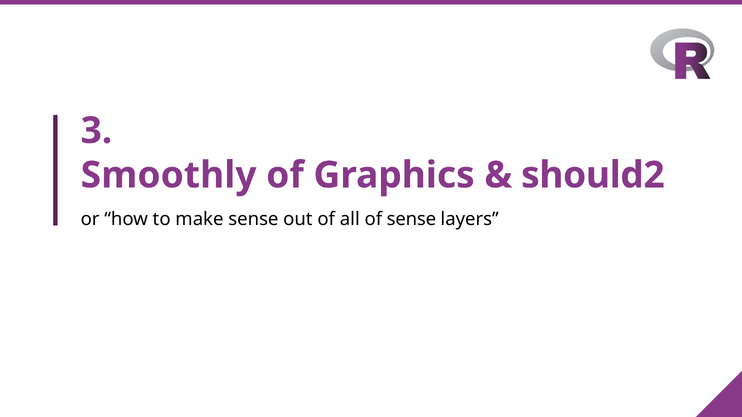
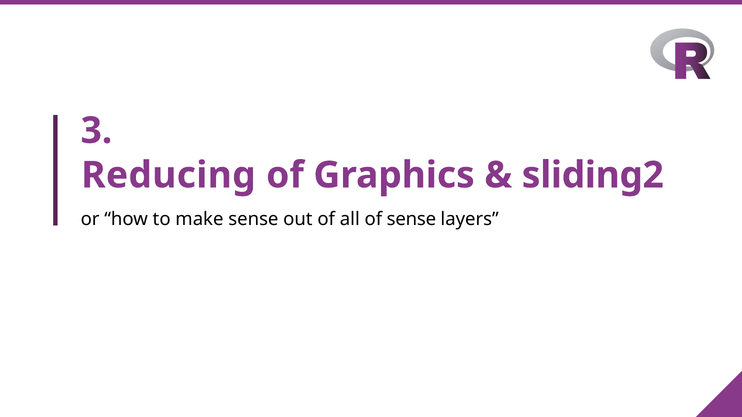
Smoothly: Smoothly -> Reducing (168, 175)
should2: should2 -> sliding2 (593, 175)
